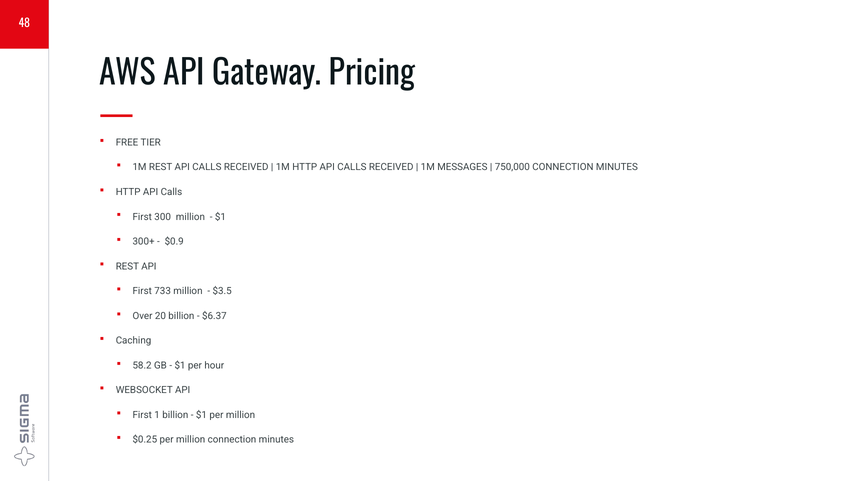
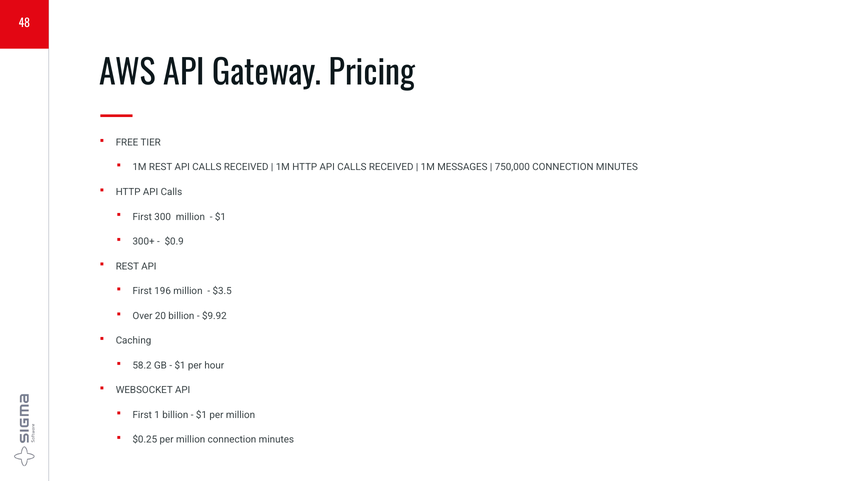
733: 733 -> 196 (163, 291)
$6.37: $6.37 -> $9.92 (214, 316)
